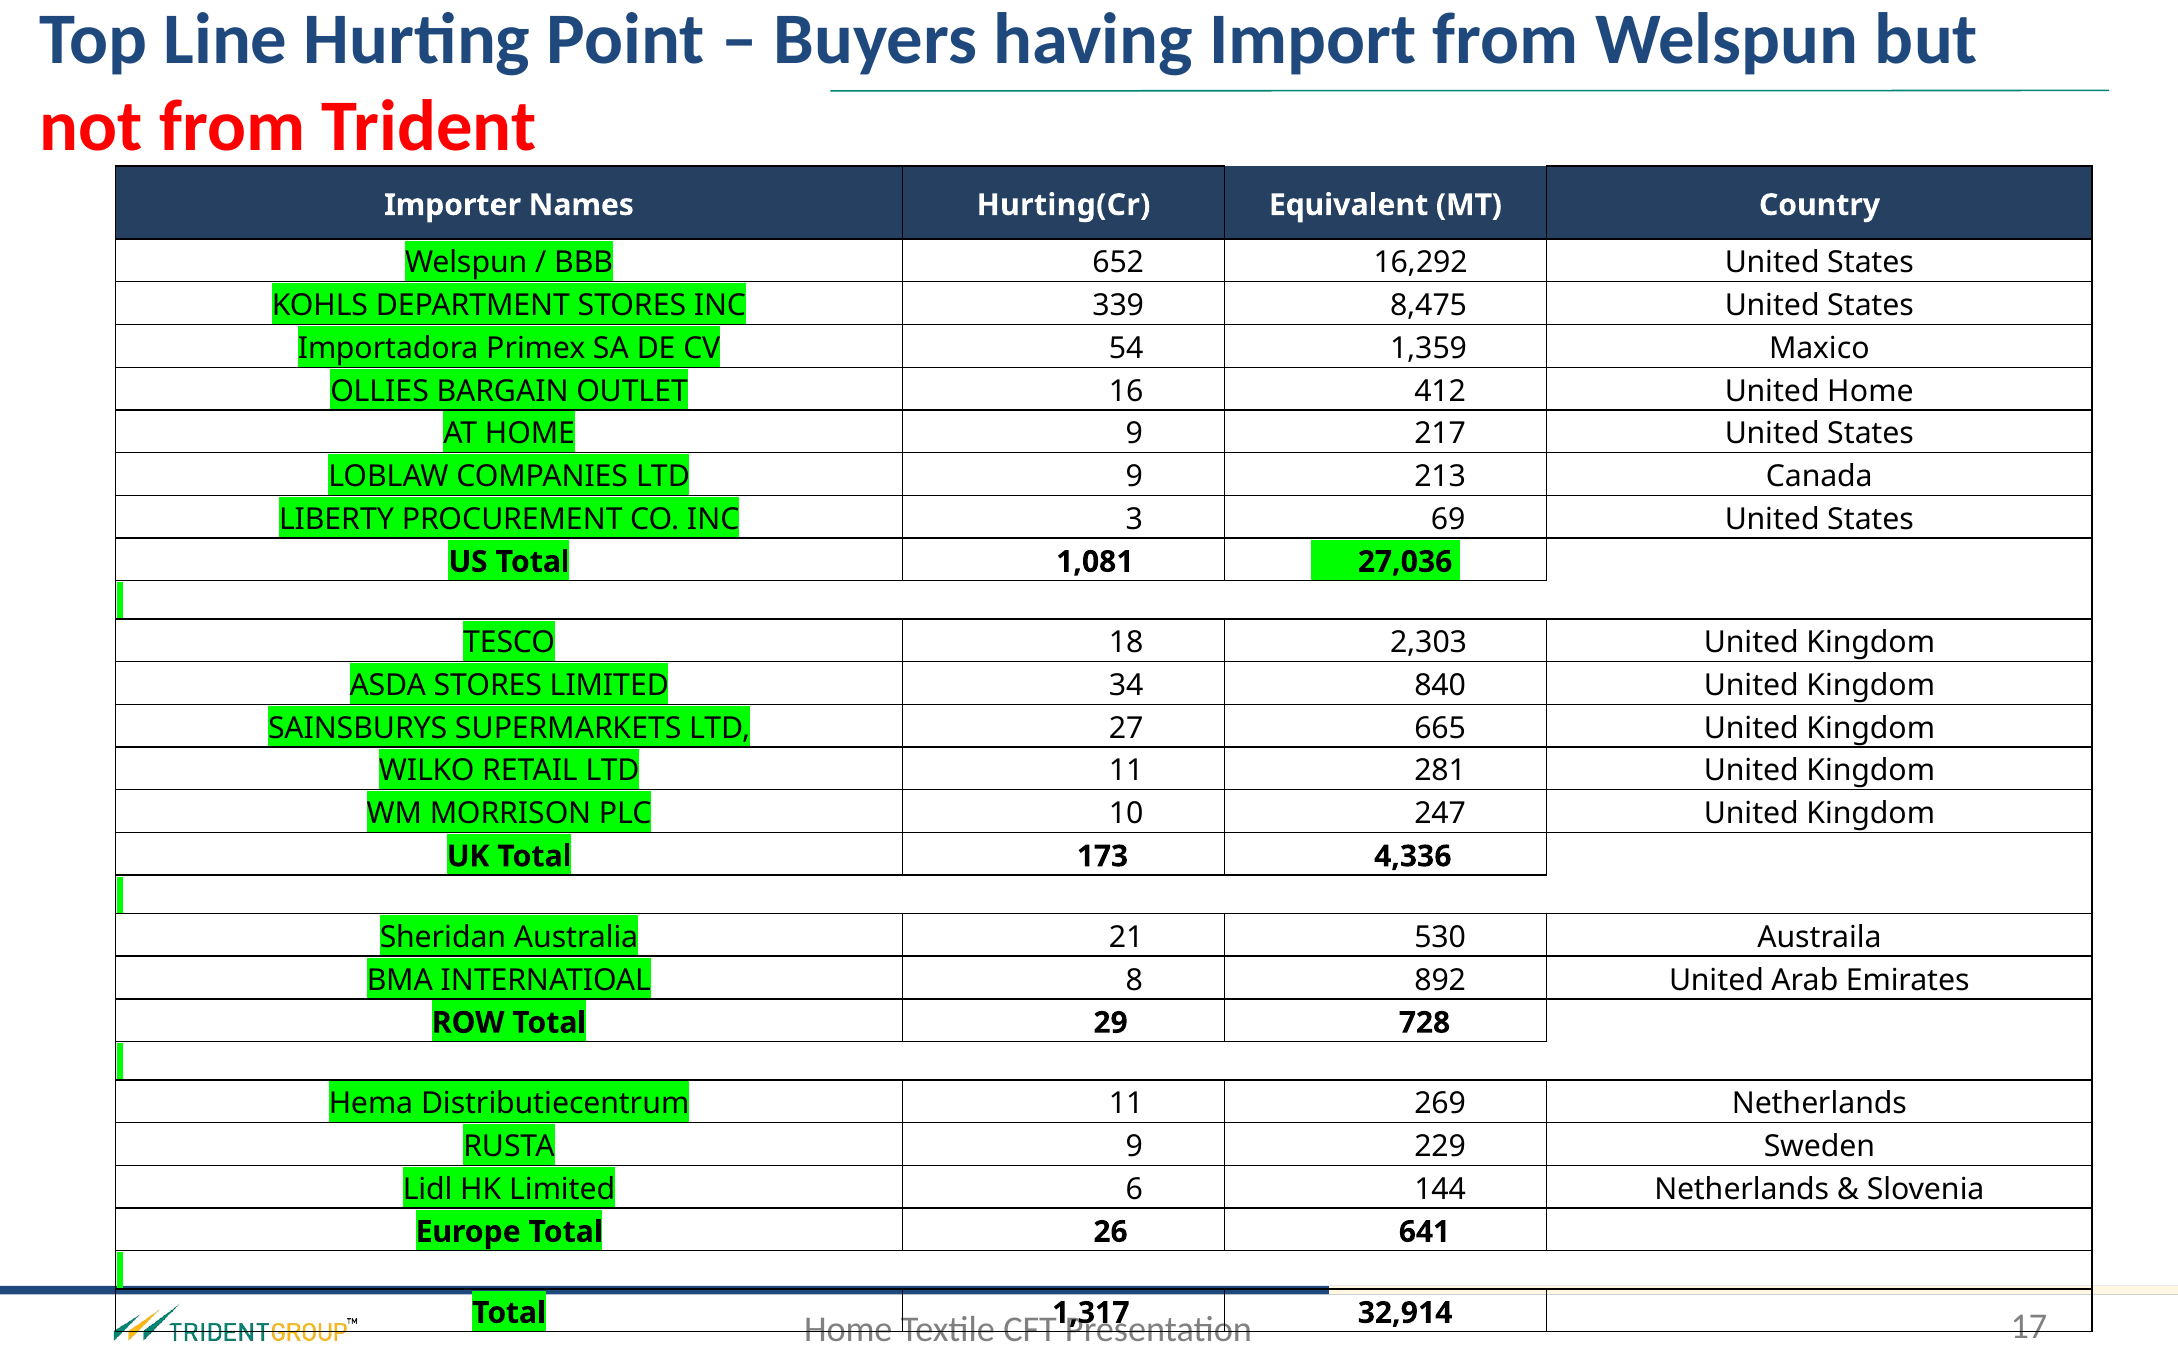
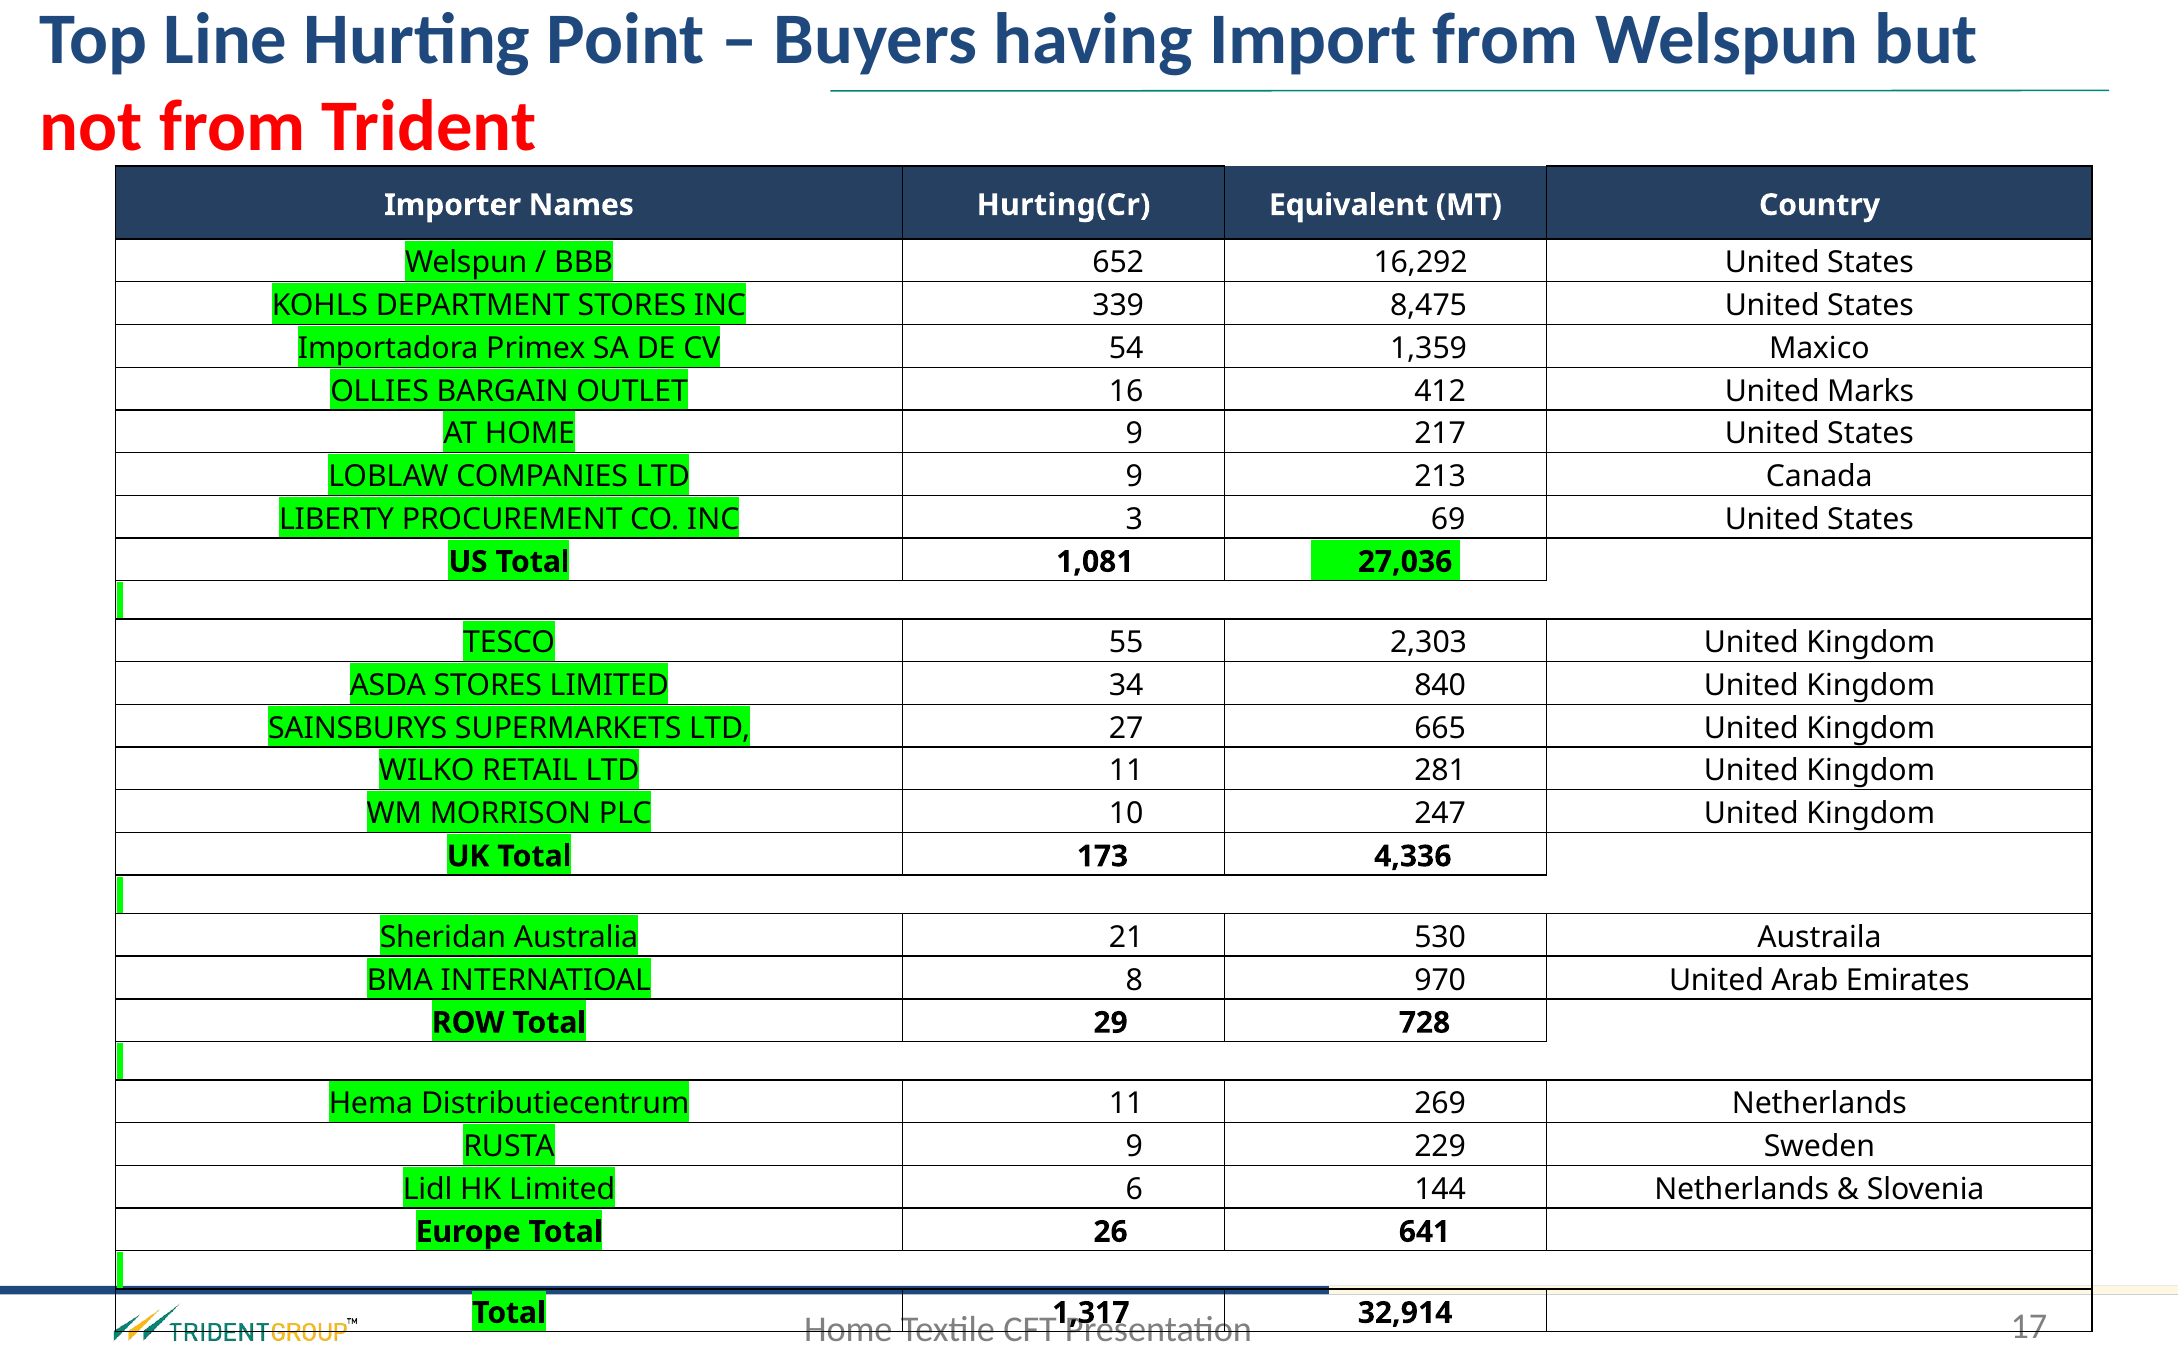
United Home: Home -> Marks (1871, 391)
18: 18 -> 55 (1126, 643)
892: 892 -> 970 (1440, 980)
